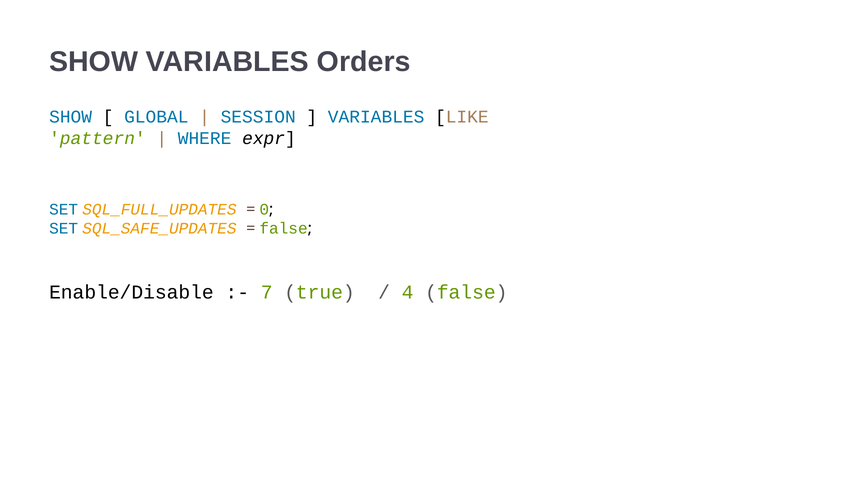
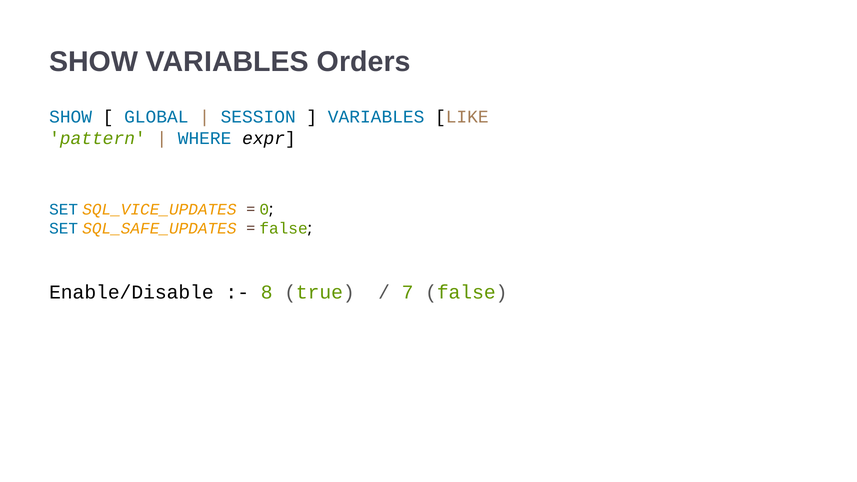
SQL_FULL_UPDATES: SQL_FULL_UPDATES -> SQL_VICE_UPDATES (159, 209)
7: 7 -> 8 (267, 292)
4: 4 -> 7 (408, 292)
